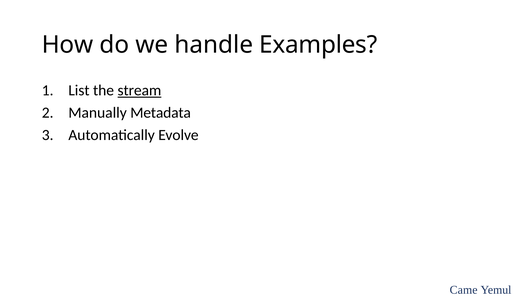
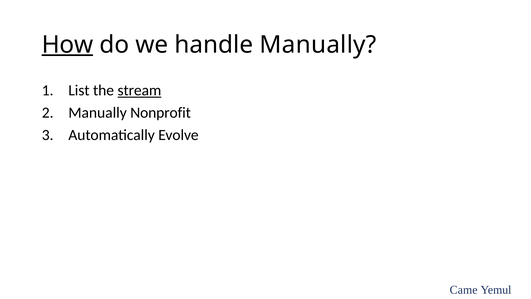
How underline: none -> present (68, 45)
handle Examples: Examples -> Manually (318, 45)
Metadata: Metadata -> Nonprofit (161, 113)
